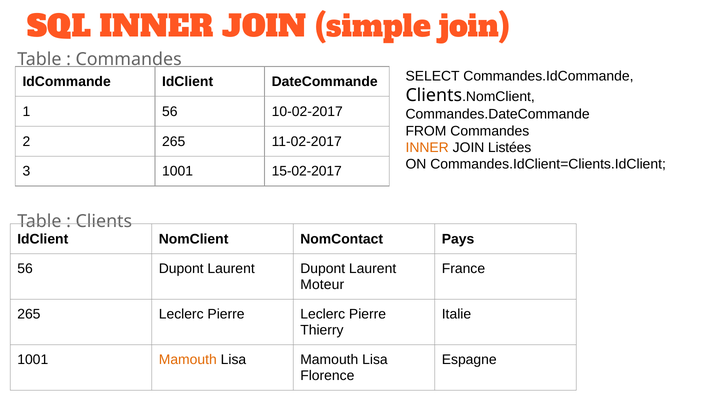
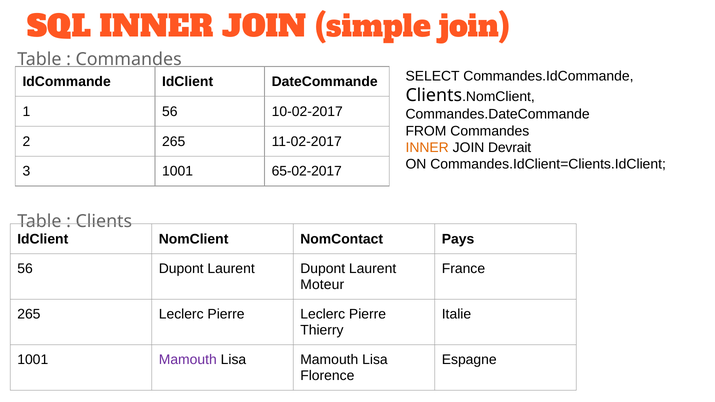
Listées: Listées -> Devrait (510, 148)
15-02-2017: 15-02-2017 -> 65-02-2017 (307, 171)
Mamouth colour: orange -> purple (188, 360)
